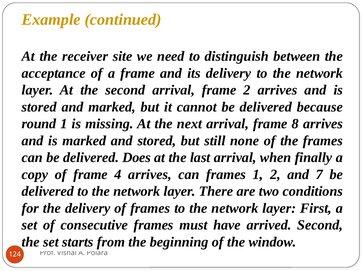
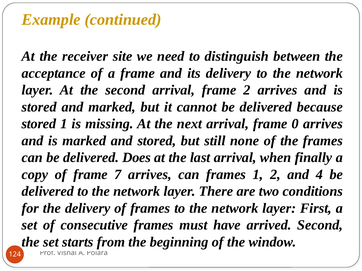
round: round -> stored (39, 124)
8: 8 -> 0 (295, 124)
4: 4 -> 7 (118, 175)
7: 7 -> 4 (319, 175)
